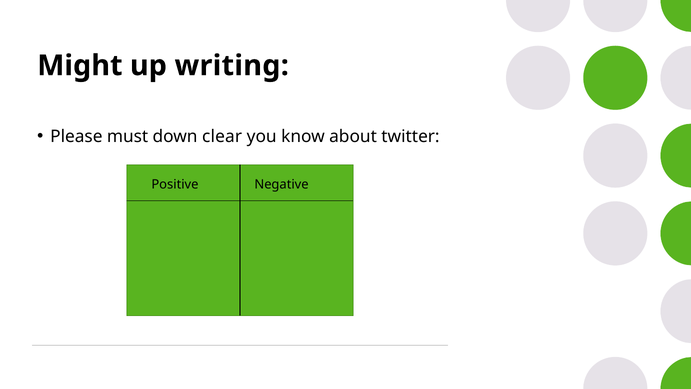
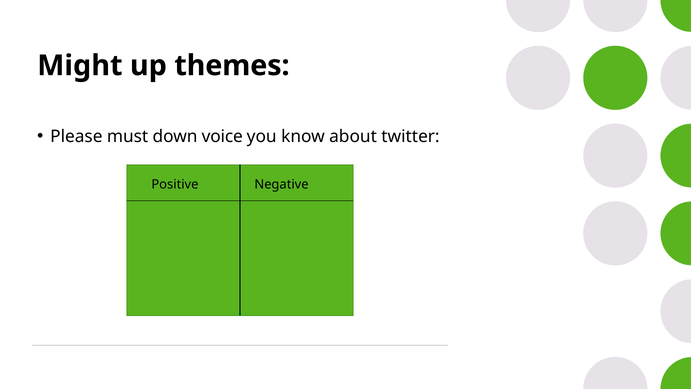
writing: writing -> themes (232, 66)
clear: clear -> voice (222, 137)
